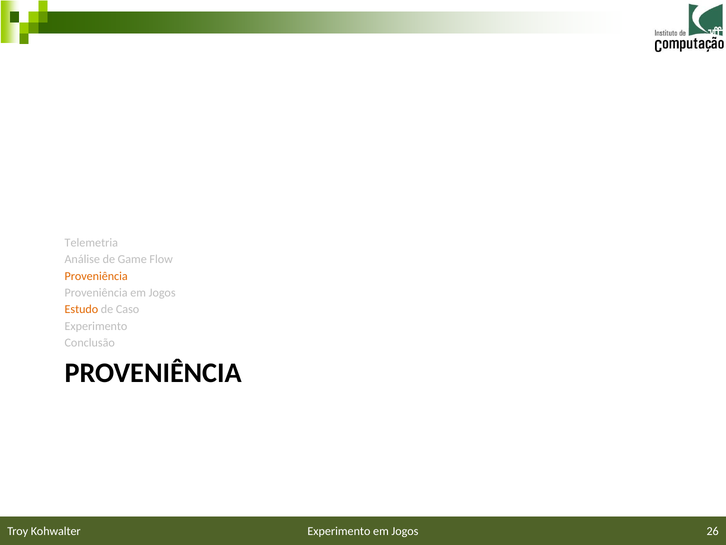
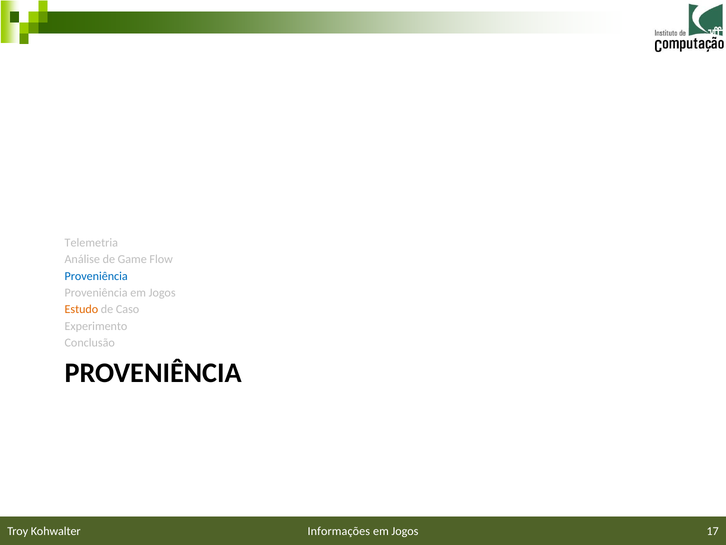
Proveniência colour: orange -> blue (96, 276)
Experimento: Experimento -> Informações (339, 531)
26: 26 -> 17 (713, 531)
